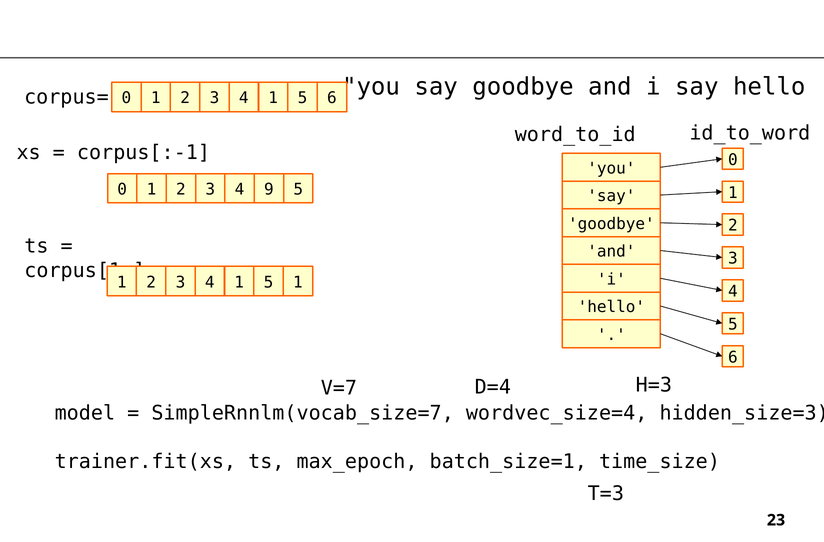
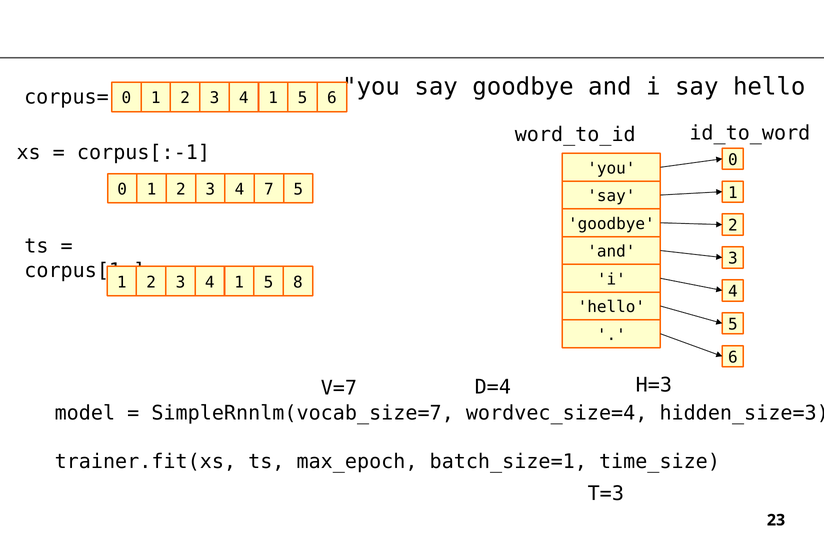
9: 9 -> 7 (269, 189)
1 5 1: 1 -> 8 (298, 282)
